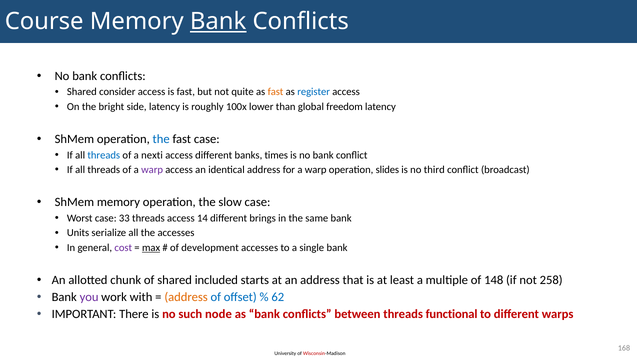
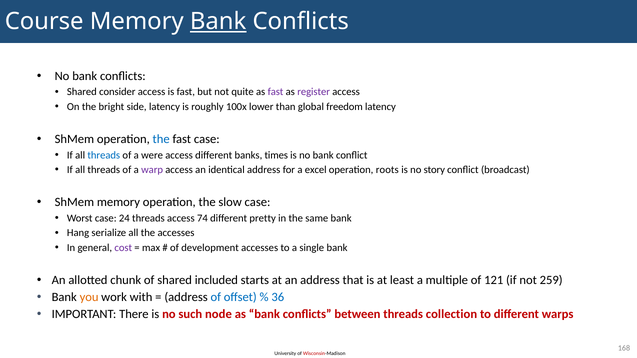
fast colour: orange -> purple (276, 92)
register colour: blue -> purple (314, 92)
nexti: nexti -> were (152, 155)
for a warp: warp -> excel (316, 170)
slides: slides -> roots (387, 170)
third: third -> story (434, 170)
33: 33 -> 24 (124, 218)
14: 14 -> 74 (202, 218)
brings: brings -> pretty (263, 218)
Units: Units -> Hang (78, 233)
max underline: present -> none (151, 248)
148: 148 -> 121 (494, 280)
258: 258 -> 259 (551, 280)
you colour: purple -> orange (89, 297)
address colour: orange -> black (186, 297)
62: 62 -> 36 (278, 297)
functional: functional -> collection (451, 314)
